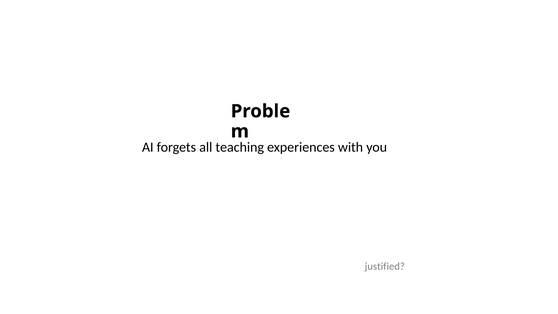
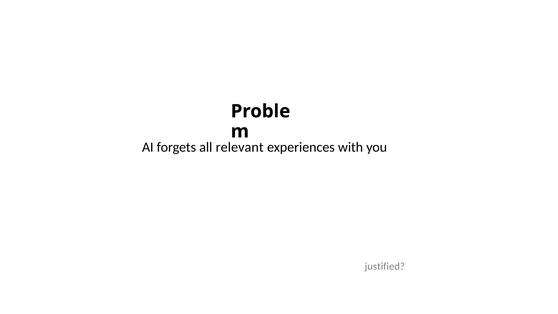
teaching: teaching -> relevant (240, 147)
